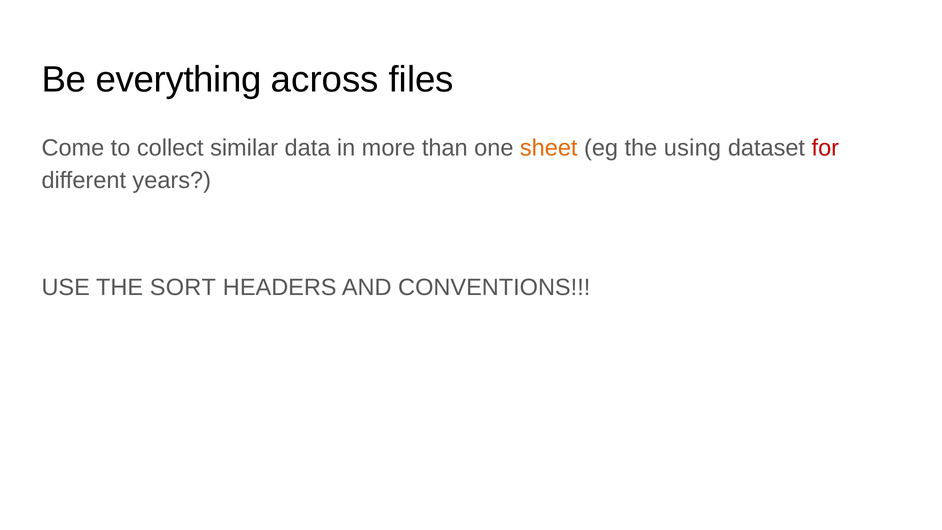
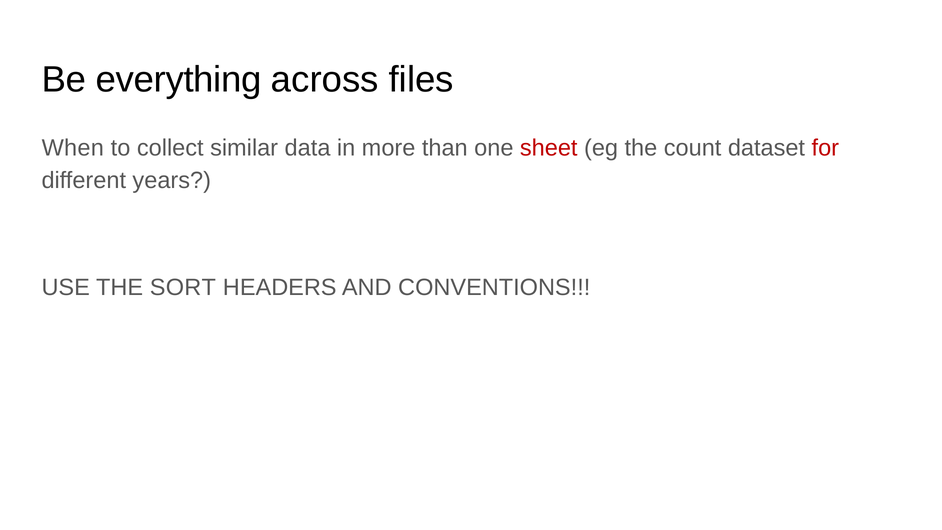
Come: Come -> When (73, 148)
sheet colour: orange -> red (549, 148)
using: using -> count (693, 148)
